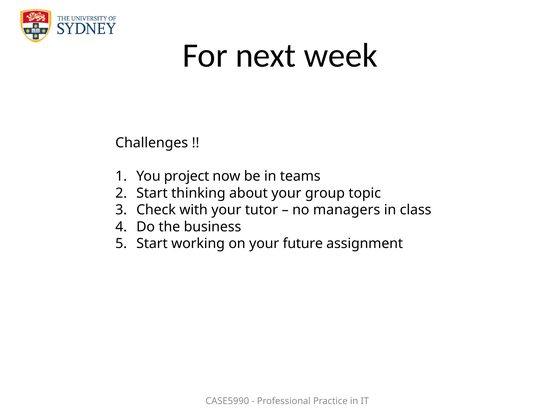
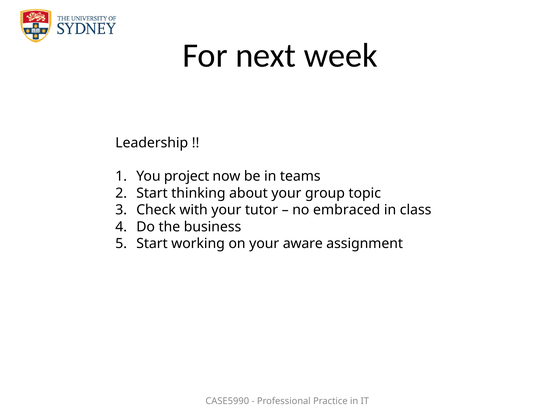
Challenges: Challenges -> Leadership (152, 143)
managers: managers -> embraced (347, 210)
future: future -> aware (303, 244)
